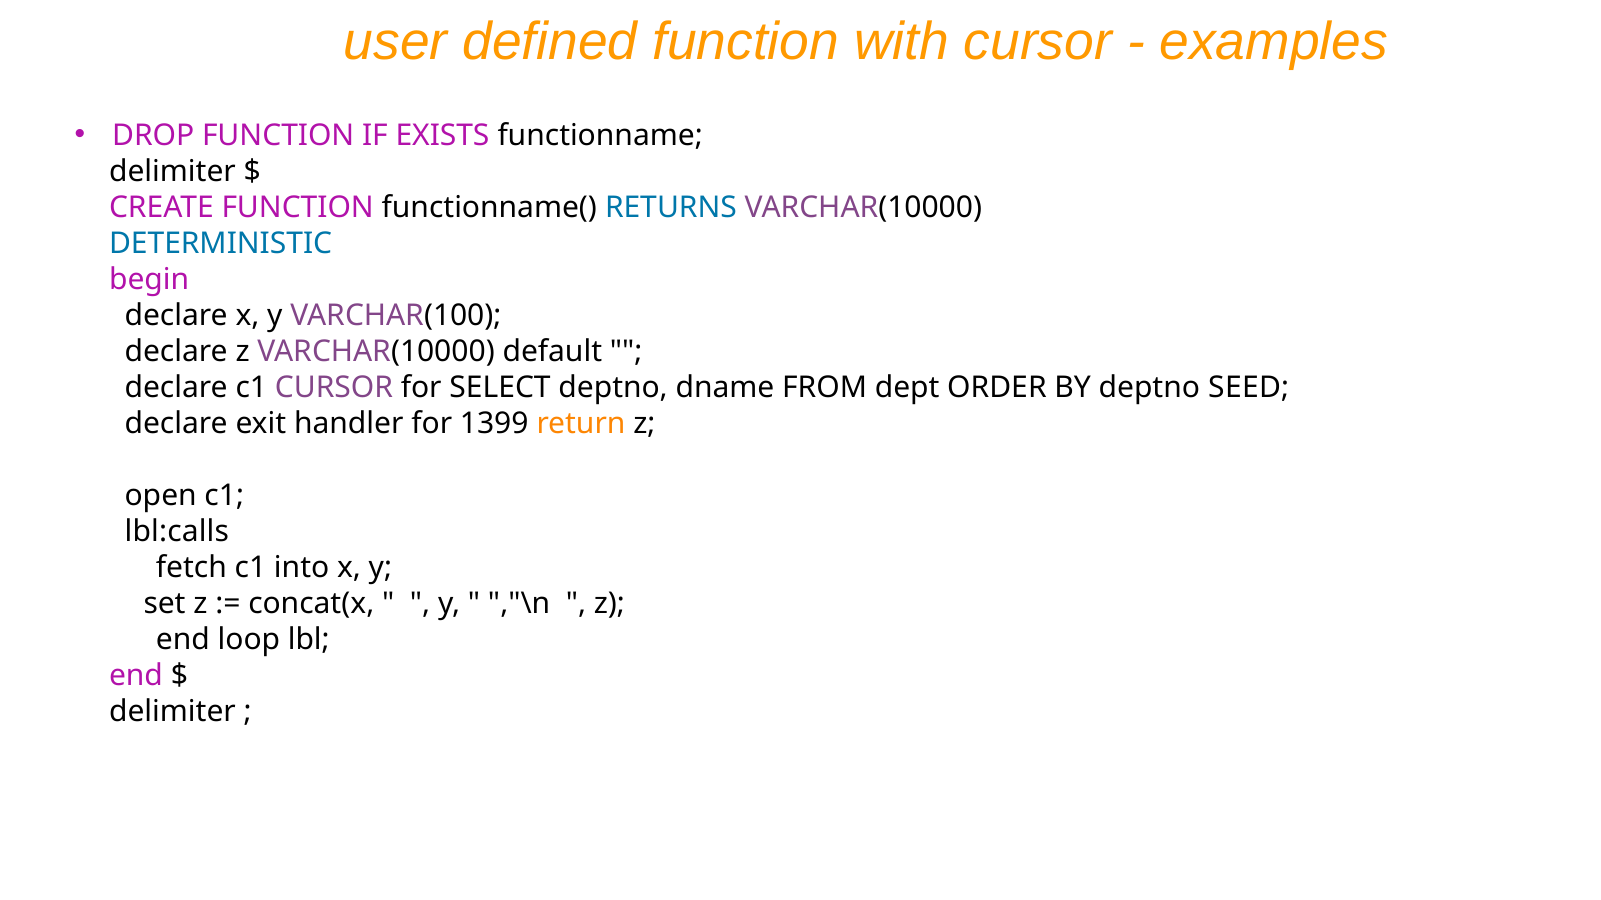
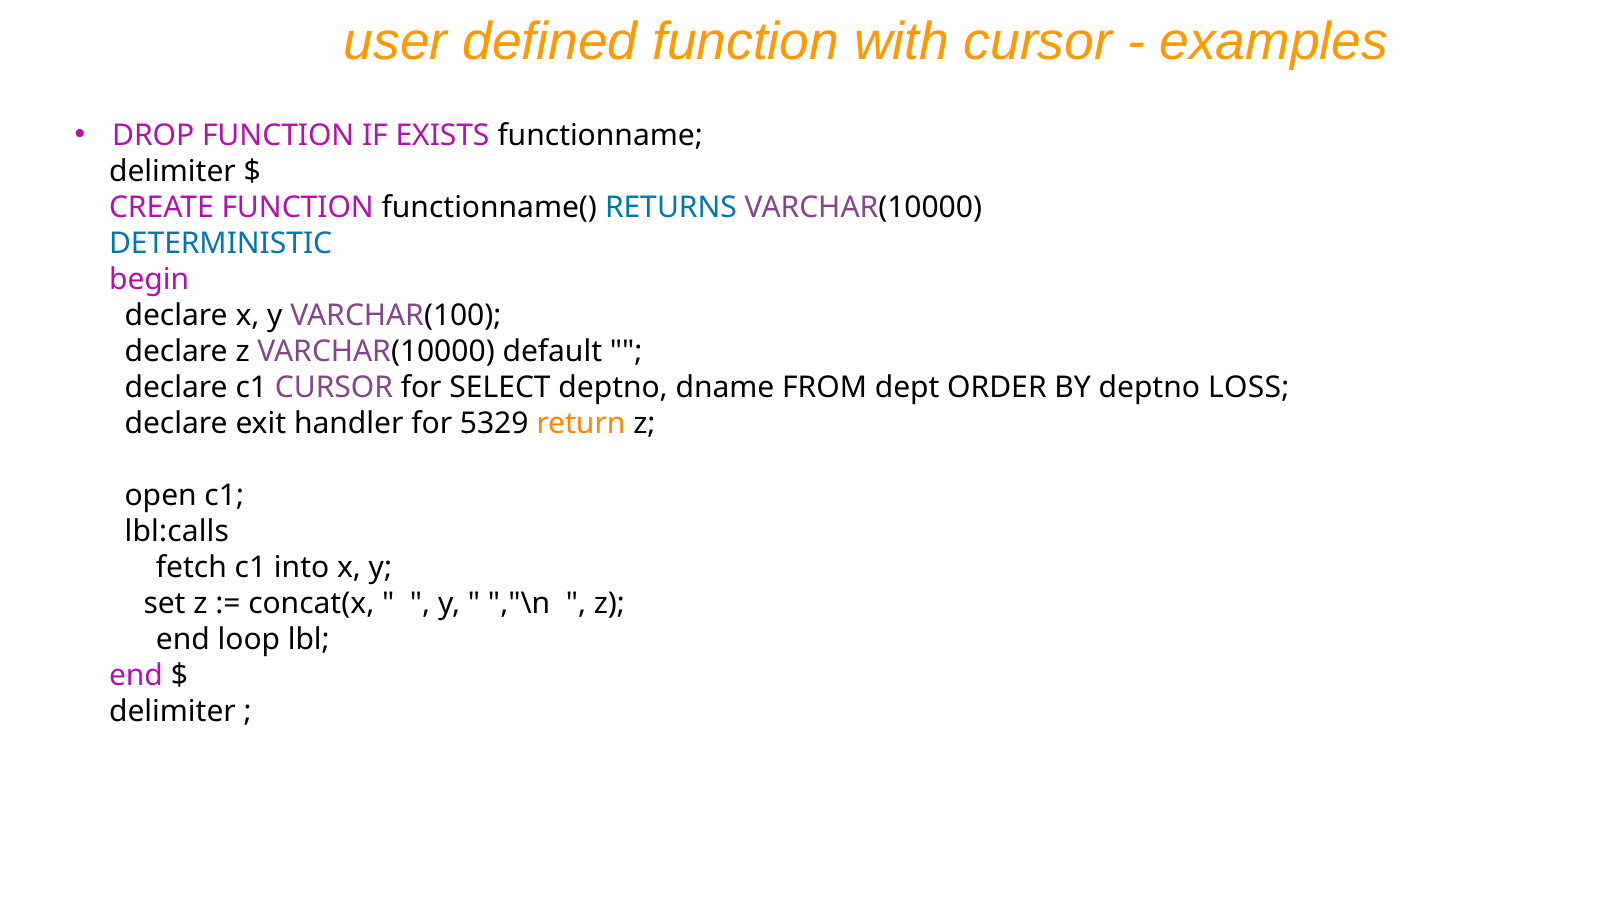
SEED: SEED -> LOSS (1249, 388)
1399: 1399 -> 5329 (494, 424)
